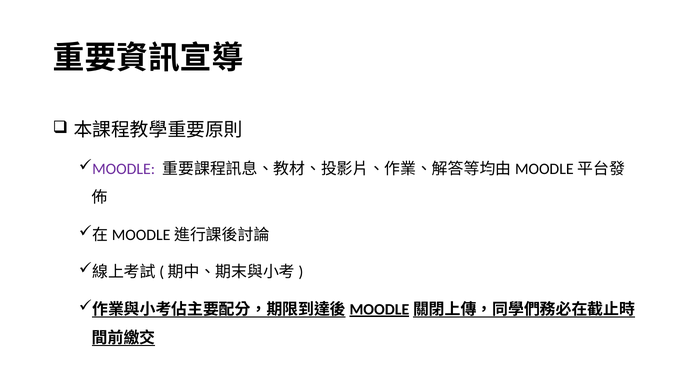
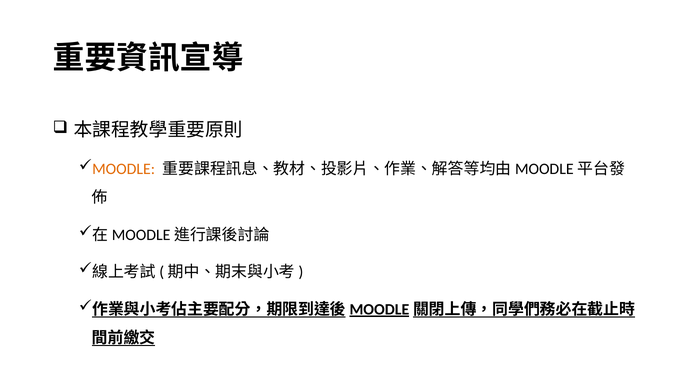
MOODLE colour: purple -> orange (124, 169)
